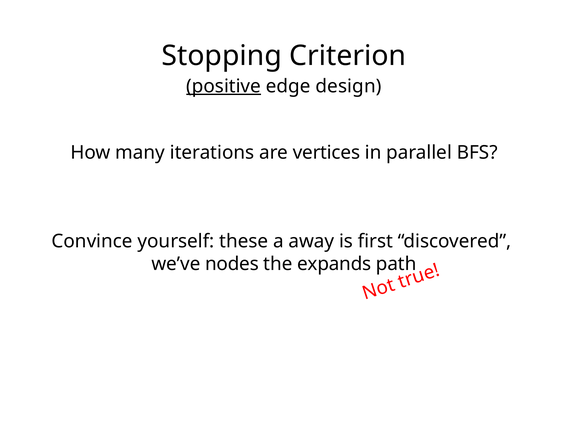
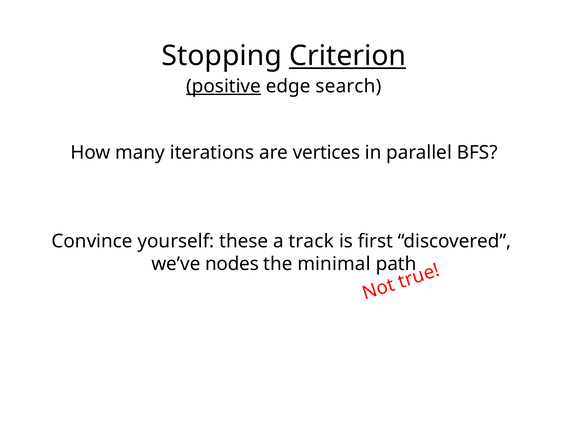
Criterion underline: none -> present (348, 56)
design: design -> search (348, 86)
away: away -> track (311, 241)
expands: expands -> minimal (334, 264)
